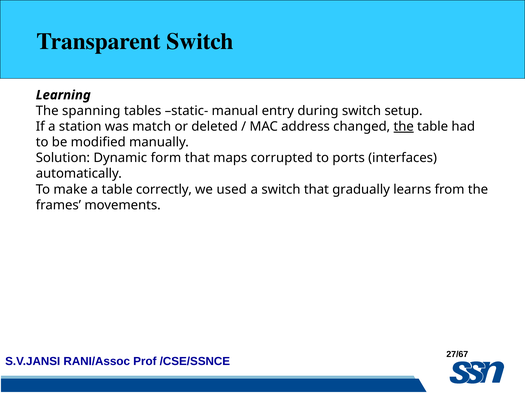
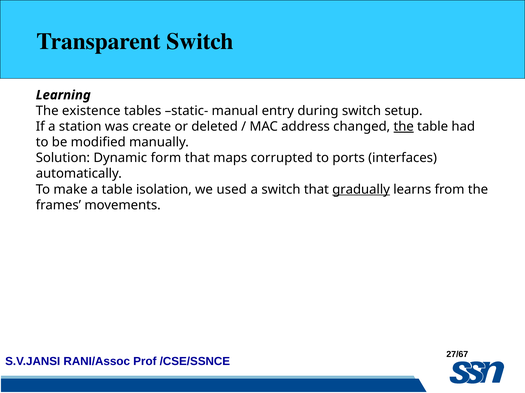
spanning: spanning -> existence (91, 111)
match: match -> create (152, 127)
correctly: correctly -> isolation (164, 190)
gradually underline: none -> present (361, 190)
